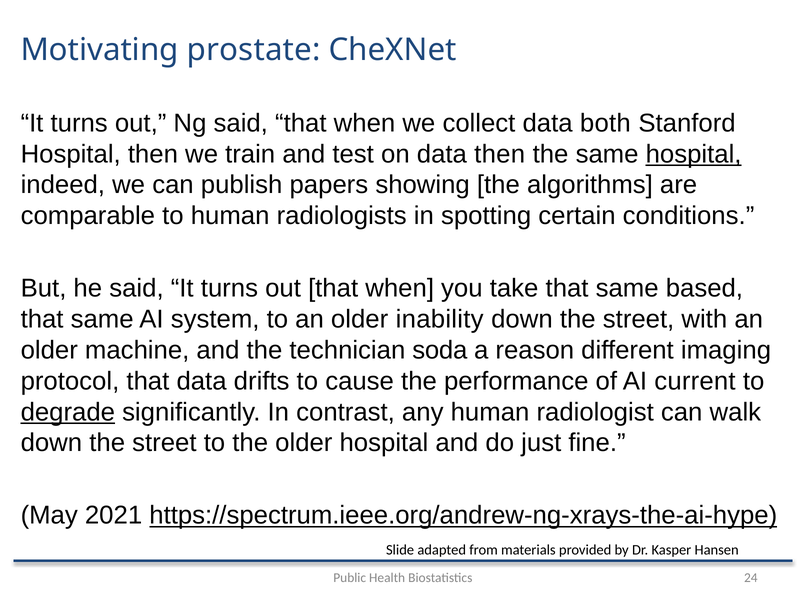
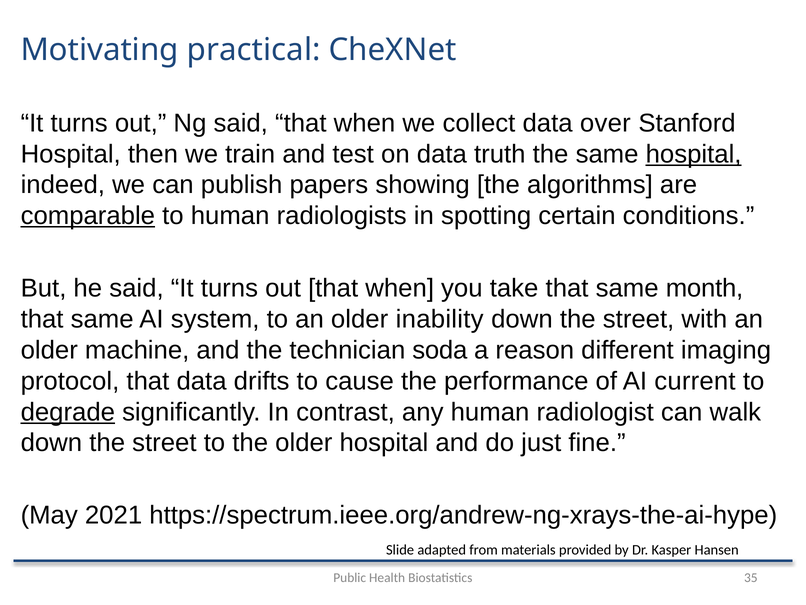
prostate: prostate -> practical (254, 50)
both: both -> over (605, 123)
data then: then -> truth (500, 154)
comparable underline: none -> present (88, 216)
based: based -> month (705, 288)
https://spectrum.ieee.org/andrew-ng-xrays-the-ai-hype underline: present -> none (463, 515)
24: 24 -> 35 (751, 577)
